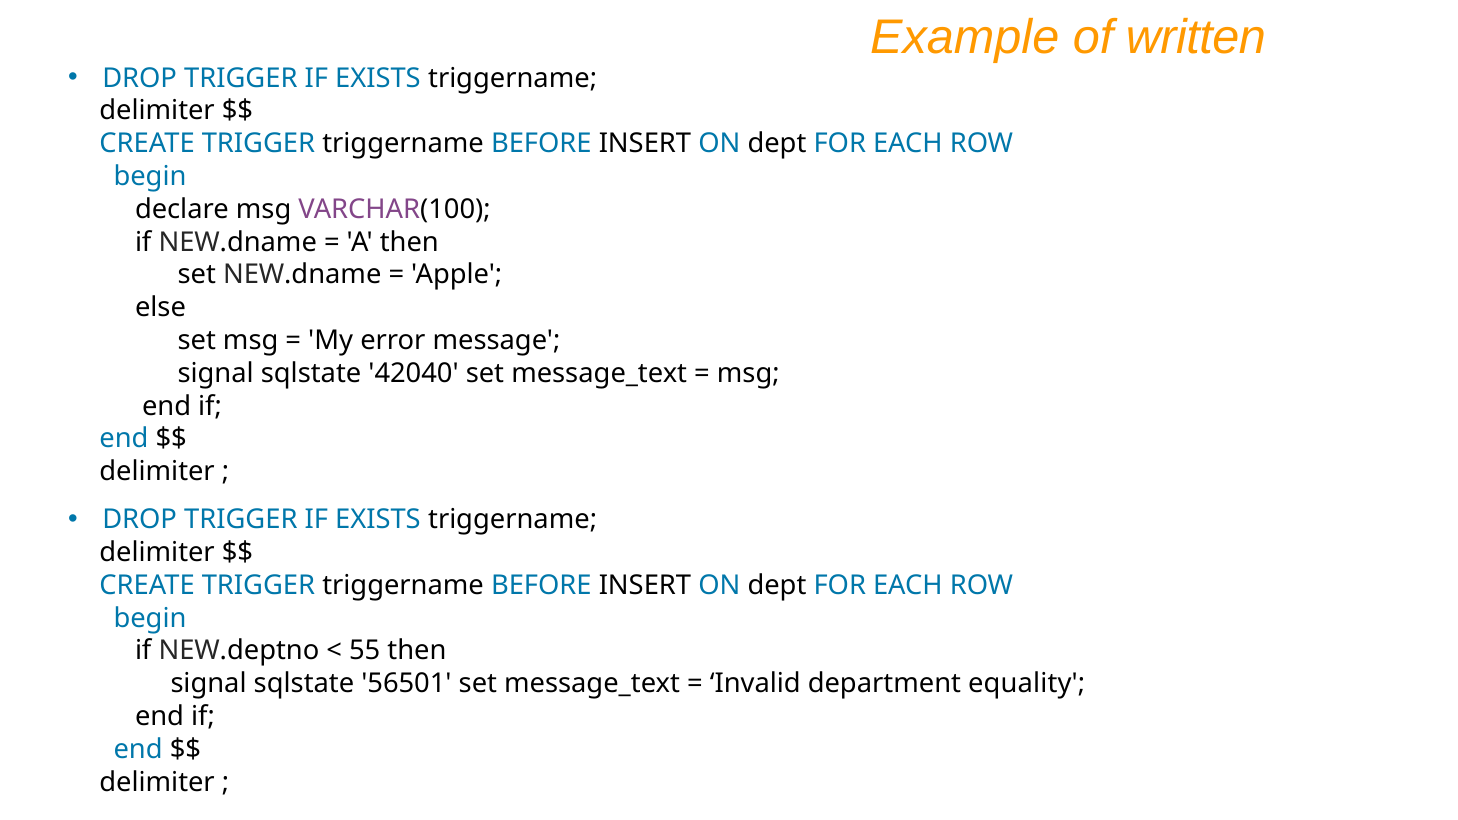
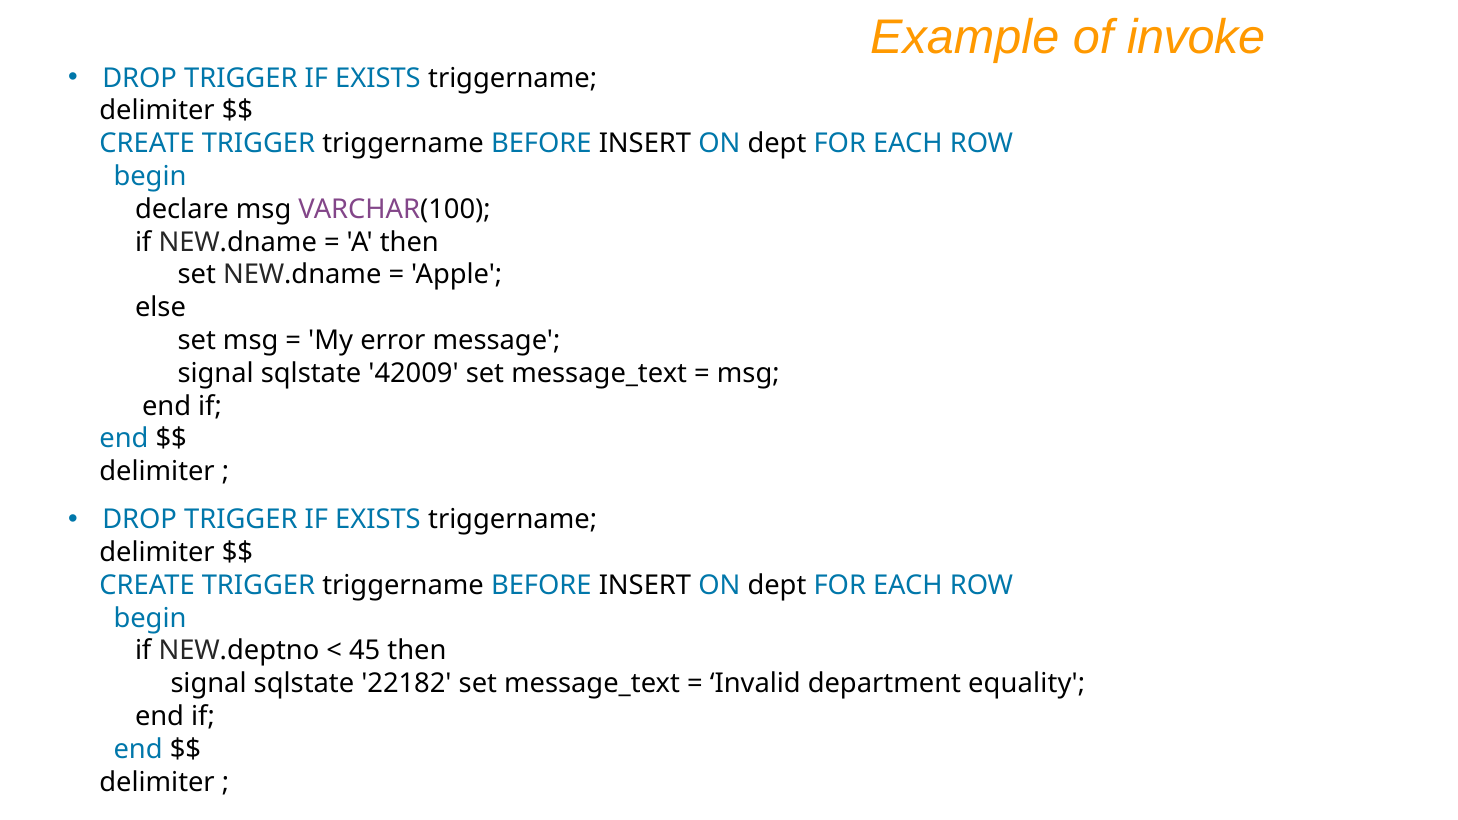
written: written -> invoke (1196, 38)
42040: 42040 -> 42009 (414, 373)
55: 55 -> 45 (365, 651)
56501: 56501 -> 22182 (406, 684)
